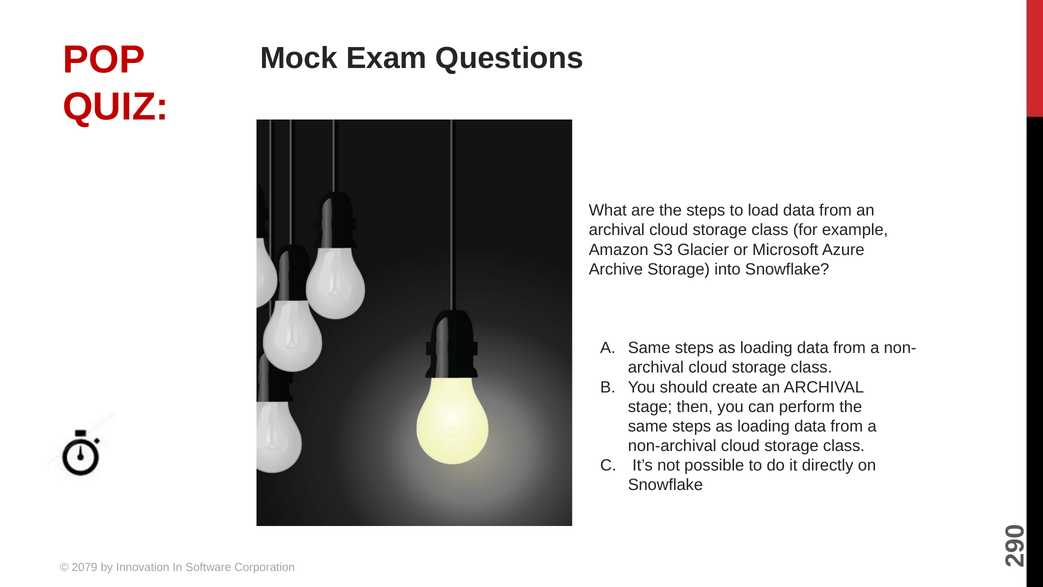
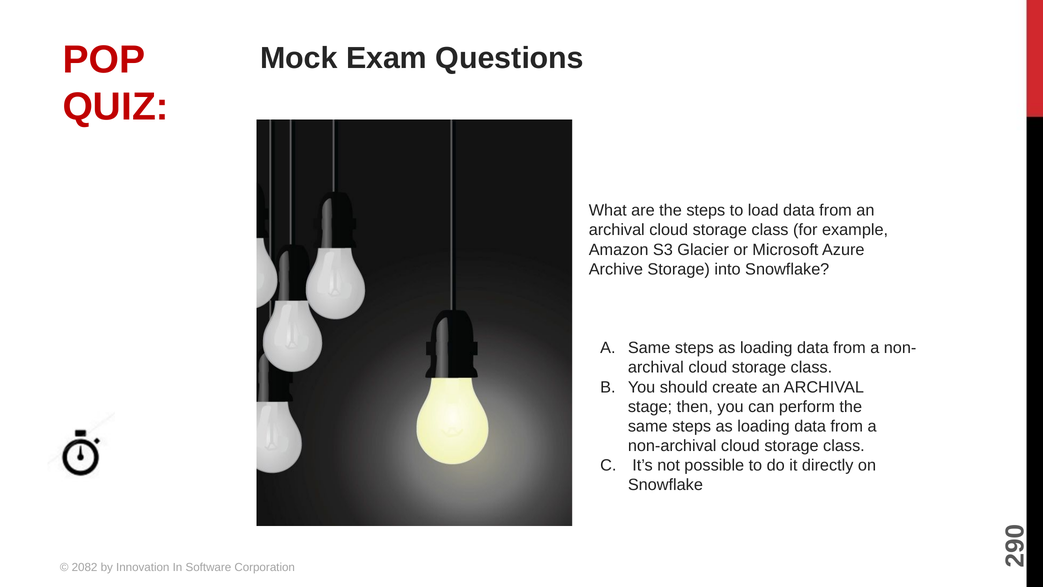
2079: 2079 -> 2082 (85, 567)
